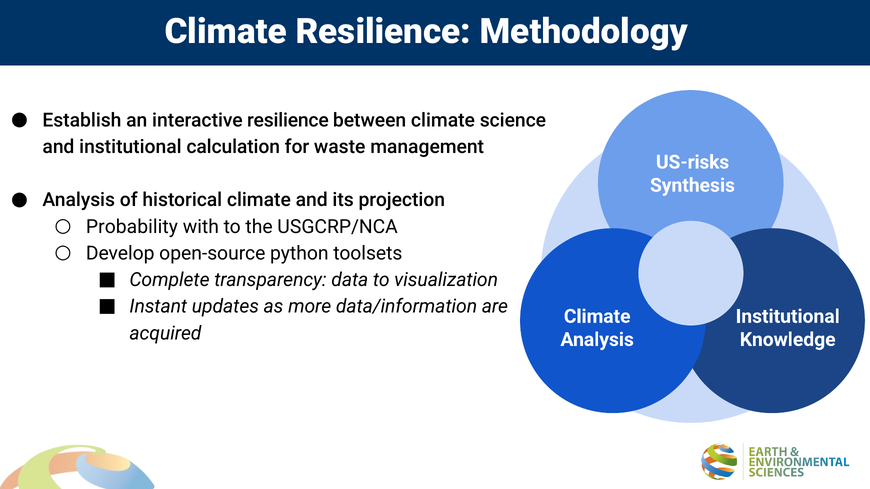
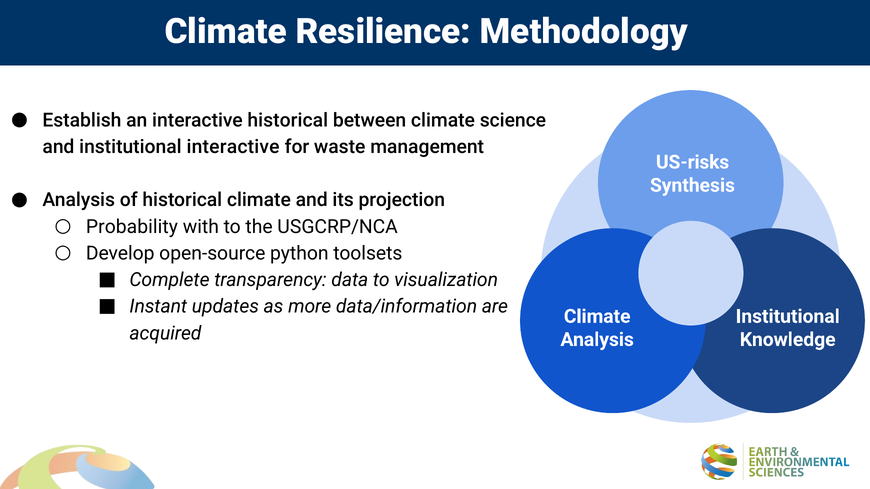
interactive resilience: resilience -> historical (288, 120)
institutional calculation: calculation -> interactive (233, 147)
